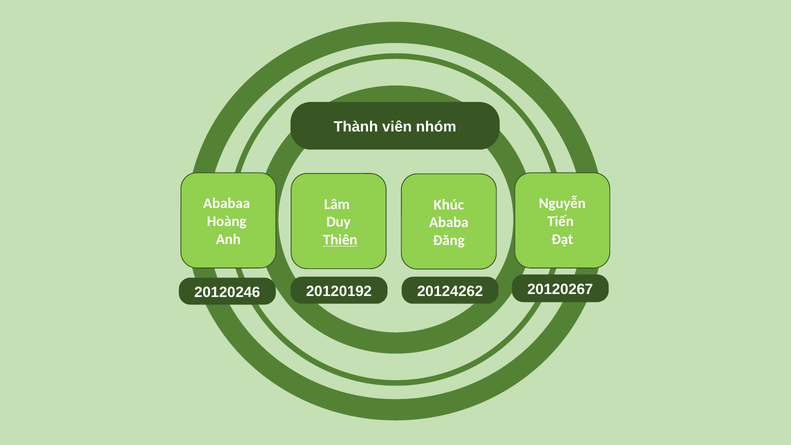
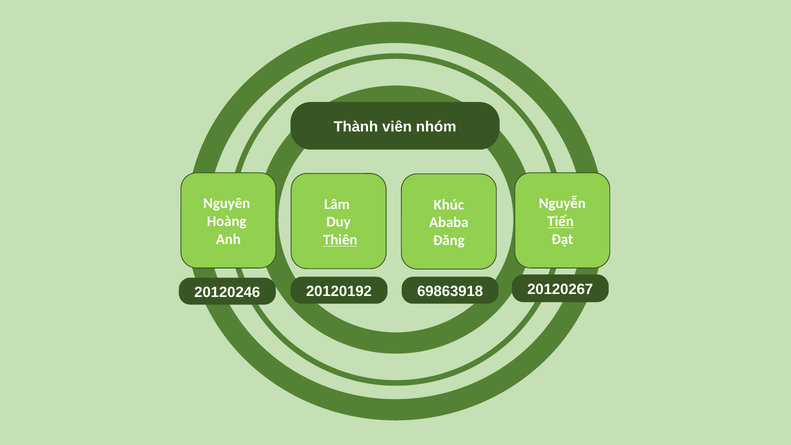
Ababaa: Ababaa -> Nguyên (227, 204)
Tiến underline: none -> present (561, 221)
20124262: 20124262 -> 69863918 (450, 291)
